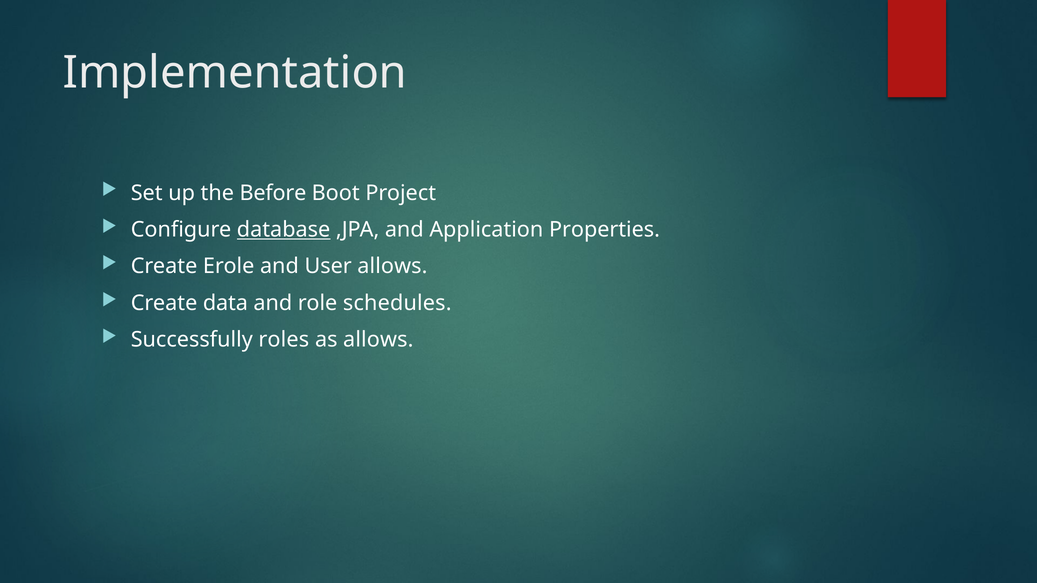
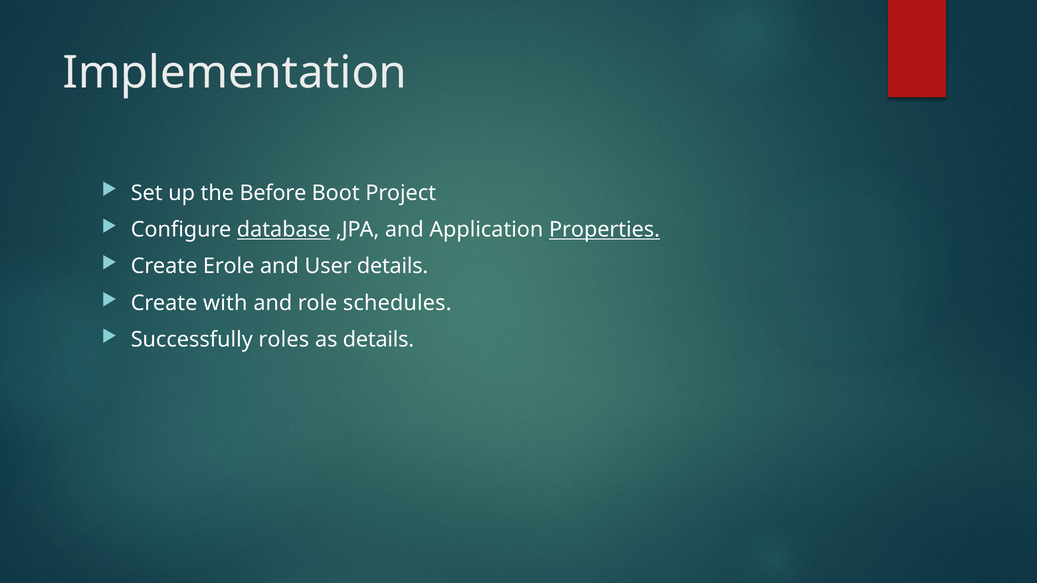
Properties underline: none -> present (604, 230)
User allows: allows -> details (393, 266)
data: data -> with (225, 303)
as allows: allows -> details (378, 340)
